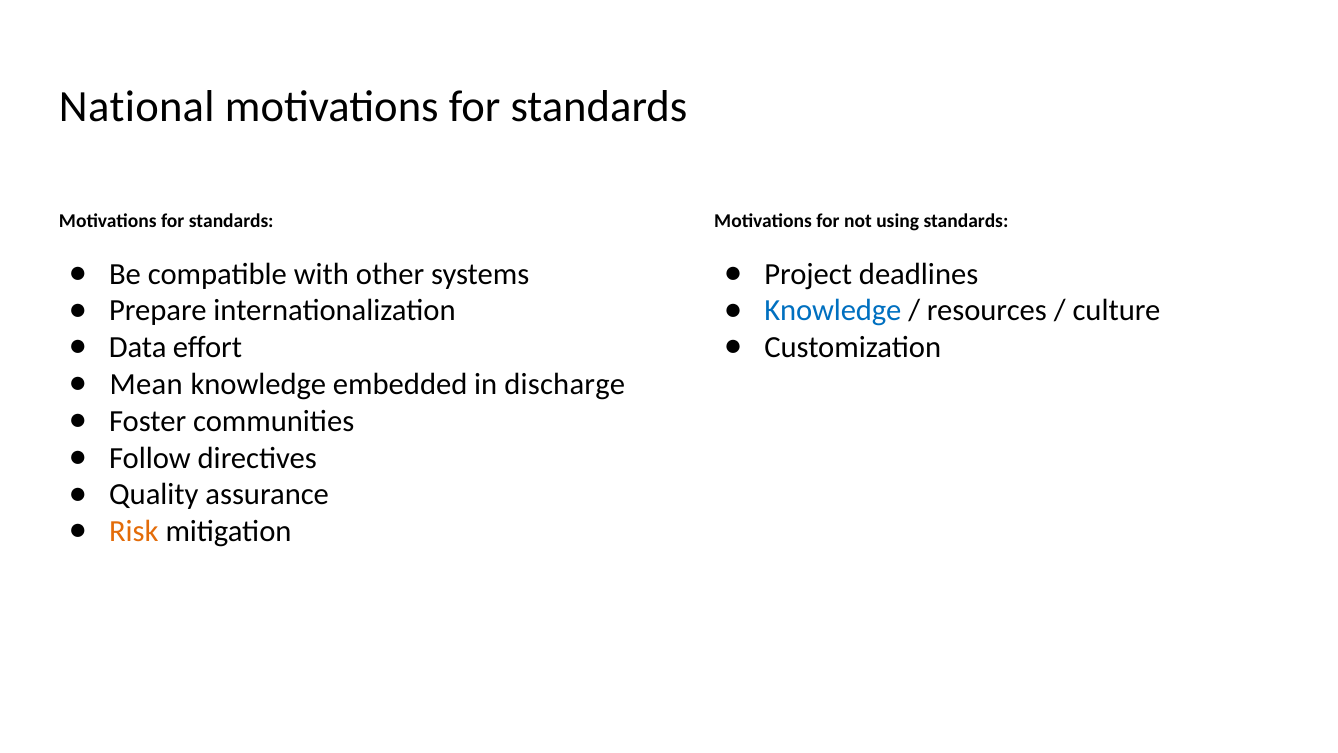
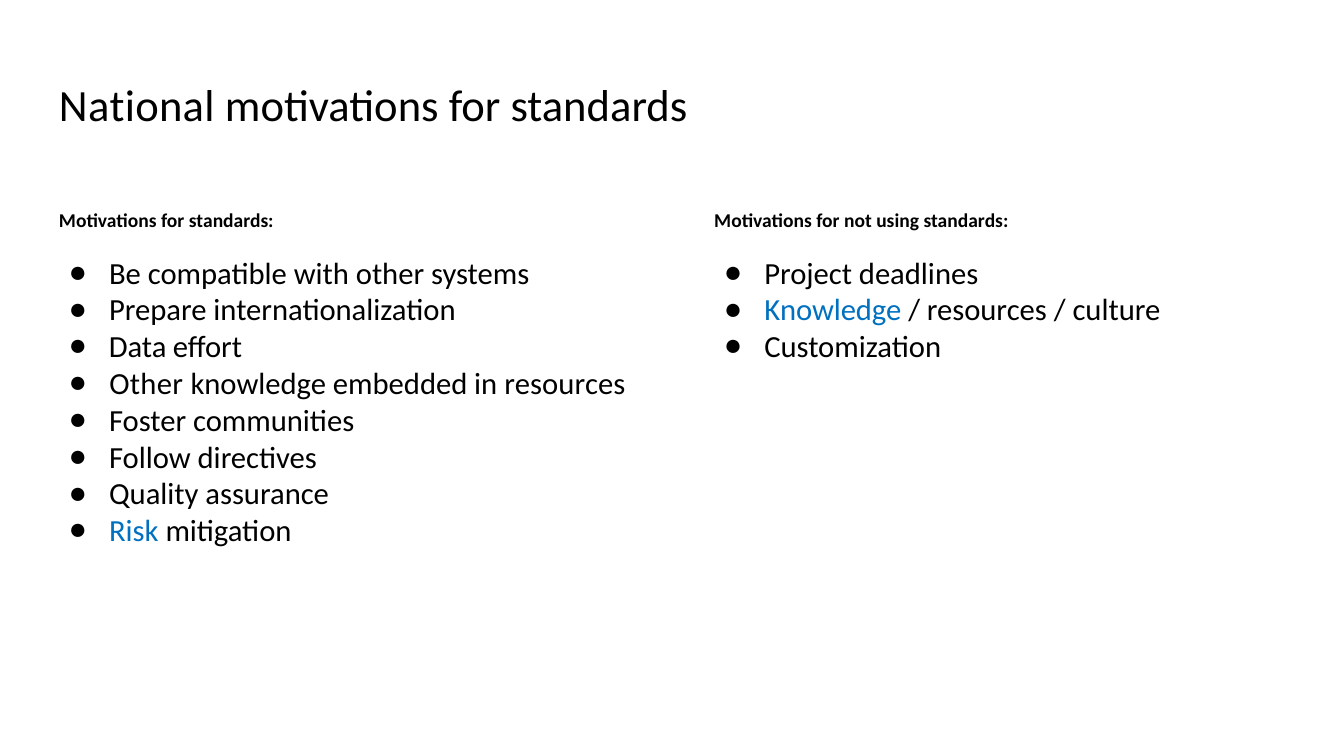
Mean: Mean -> Other (146, 384)
in discharge: discharge -> resources (565, 384)
Risk colour: orange -> blue (134, 531)
